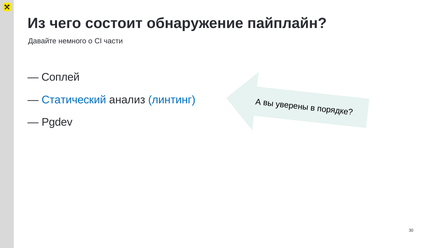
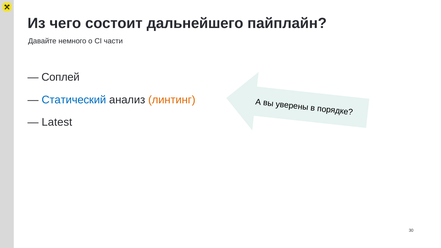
обнаружение: обнаружение -> дальнейшего (195, 23)
линтинг colour: blue -> orange (172, 100)
Pgdev: Pgdev -> Latest (57, 122)
